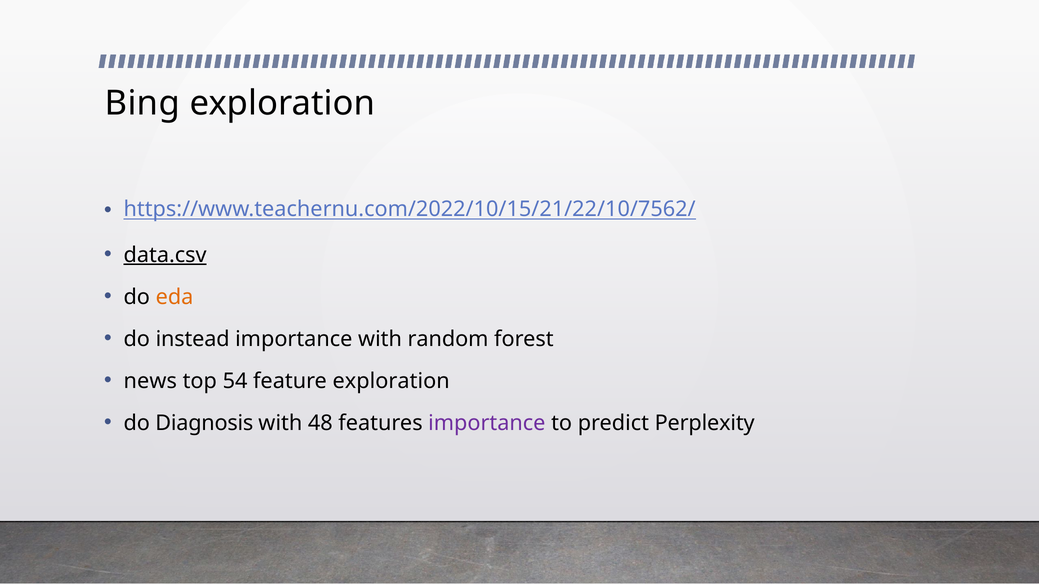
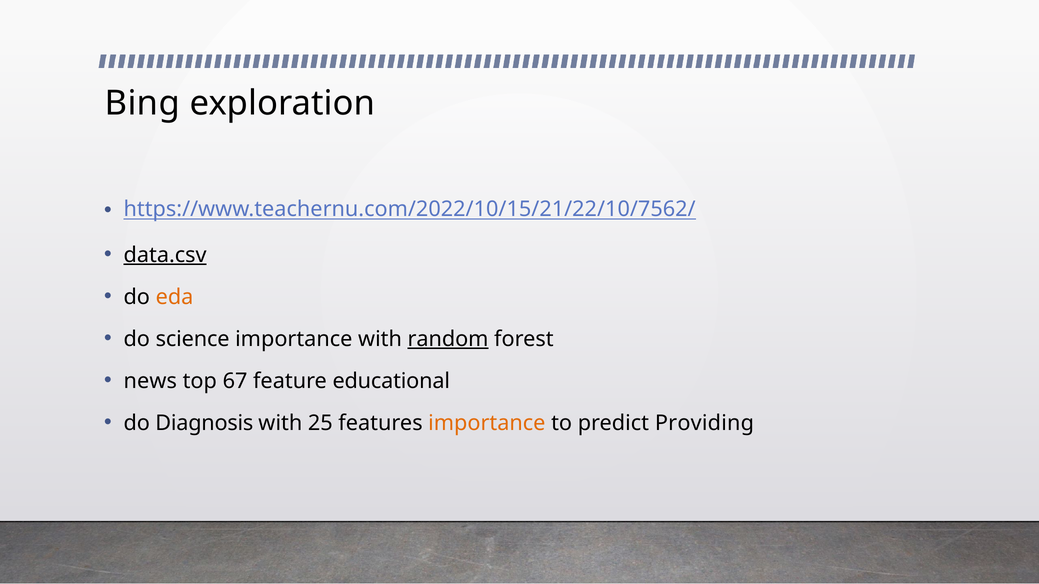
instead: instead -> science (193, 339)
random underline: none -> present (448, 339)
54: 54 -> 67 (235, 381)
feature exploration: exploration -> educational (391, 381)
48: 48 -> 25 (320, 423)
importance colour: purple -> orange (487, 423)
Perplexity: Perplexity -> Providing (704, 423)
